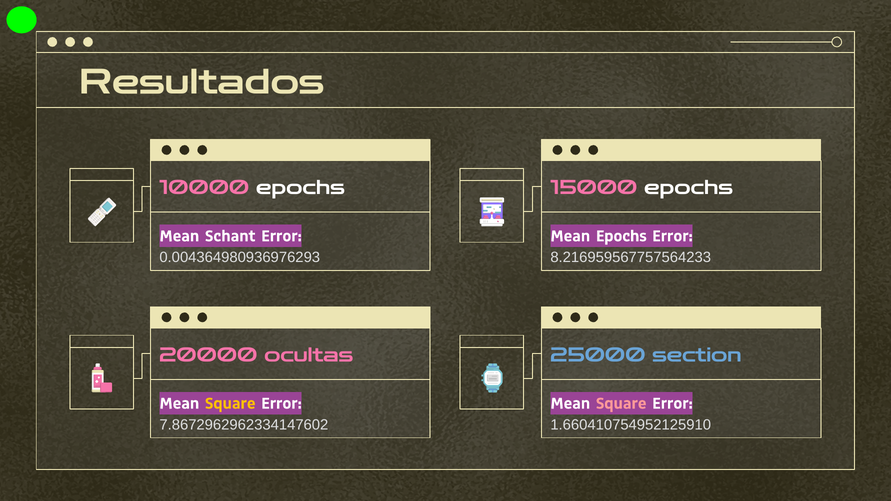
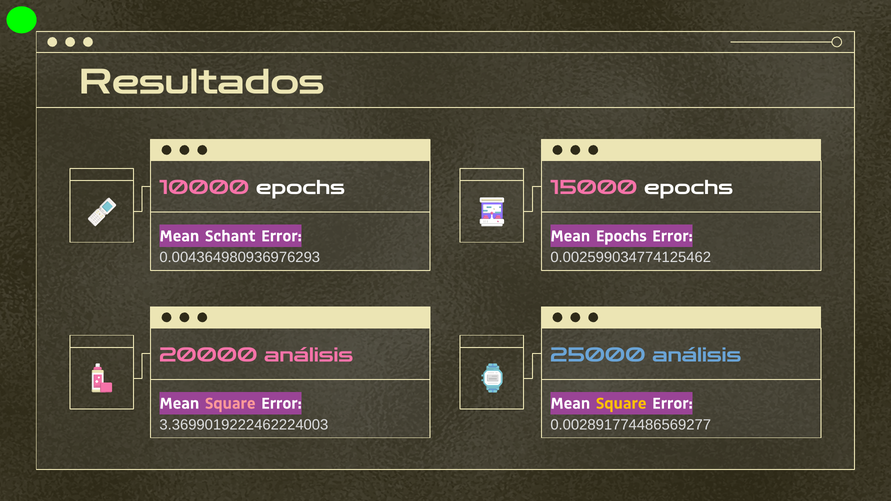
8.216959567757564233: 8.216959567757564233 -> 0.002599034774125462 (631, 258)
20000 ocultas: ocultas -> análisis (309, 355)
25000 section: section -> análisis (697, 355)
Square colour: yellow -> pink (230, 403)
Square colour: pink -> yellow (621, 403)
7.8672962962334147602: 7.8672962962334147602 -> 3.3699019222462224003 (244, 425)
1.660410754952125910: 1.660410754952125910 -> 0.002891774486569277 (631, 425)
